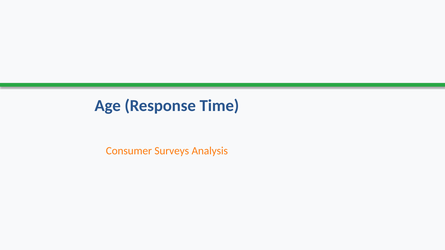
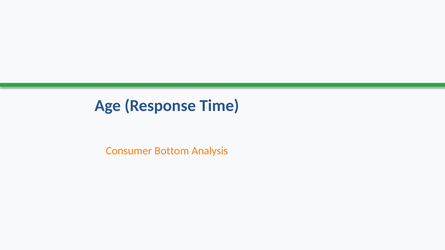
Surveys: Surveys -> Bottom (172, 151)
